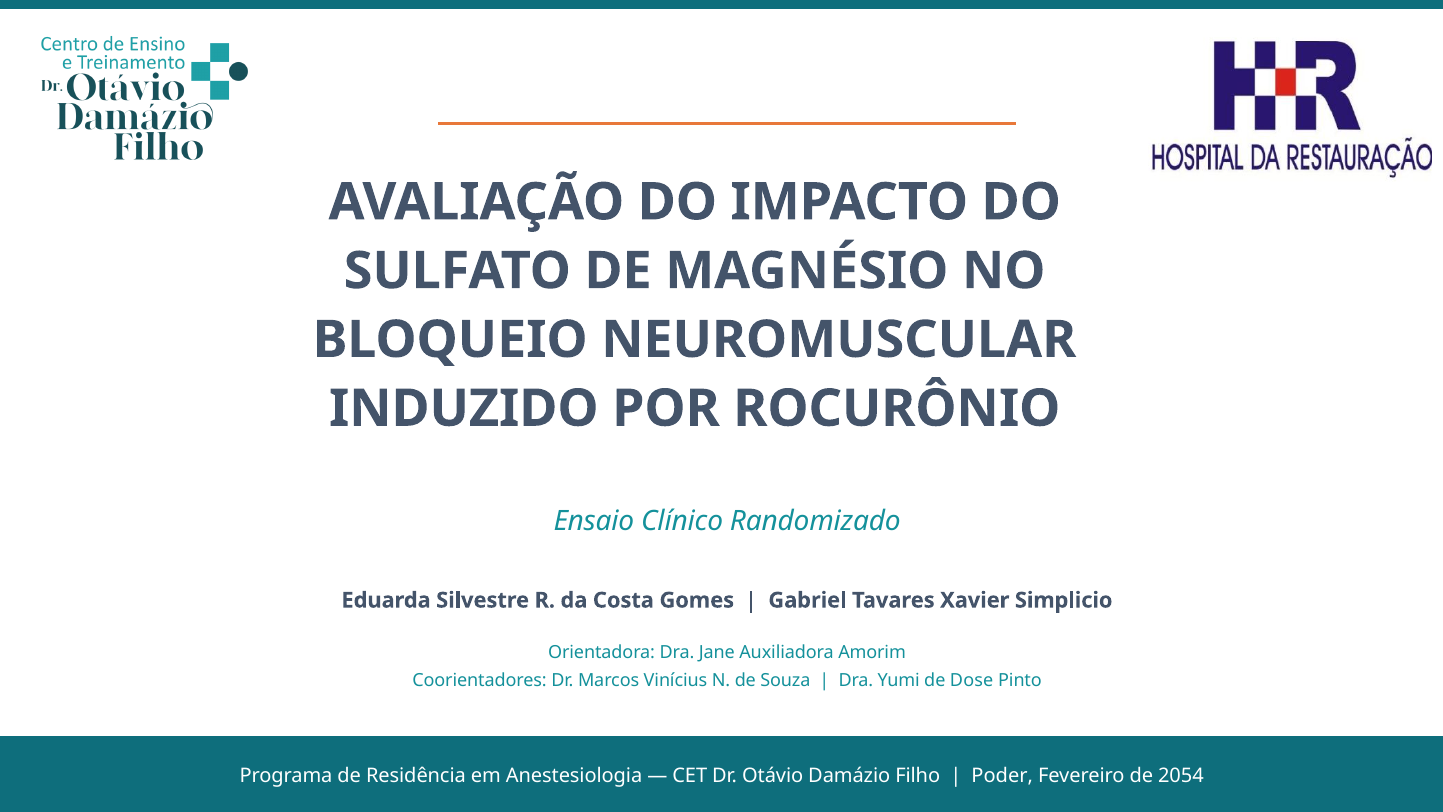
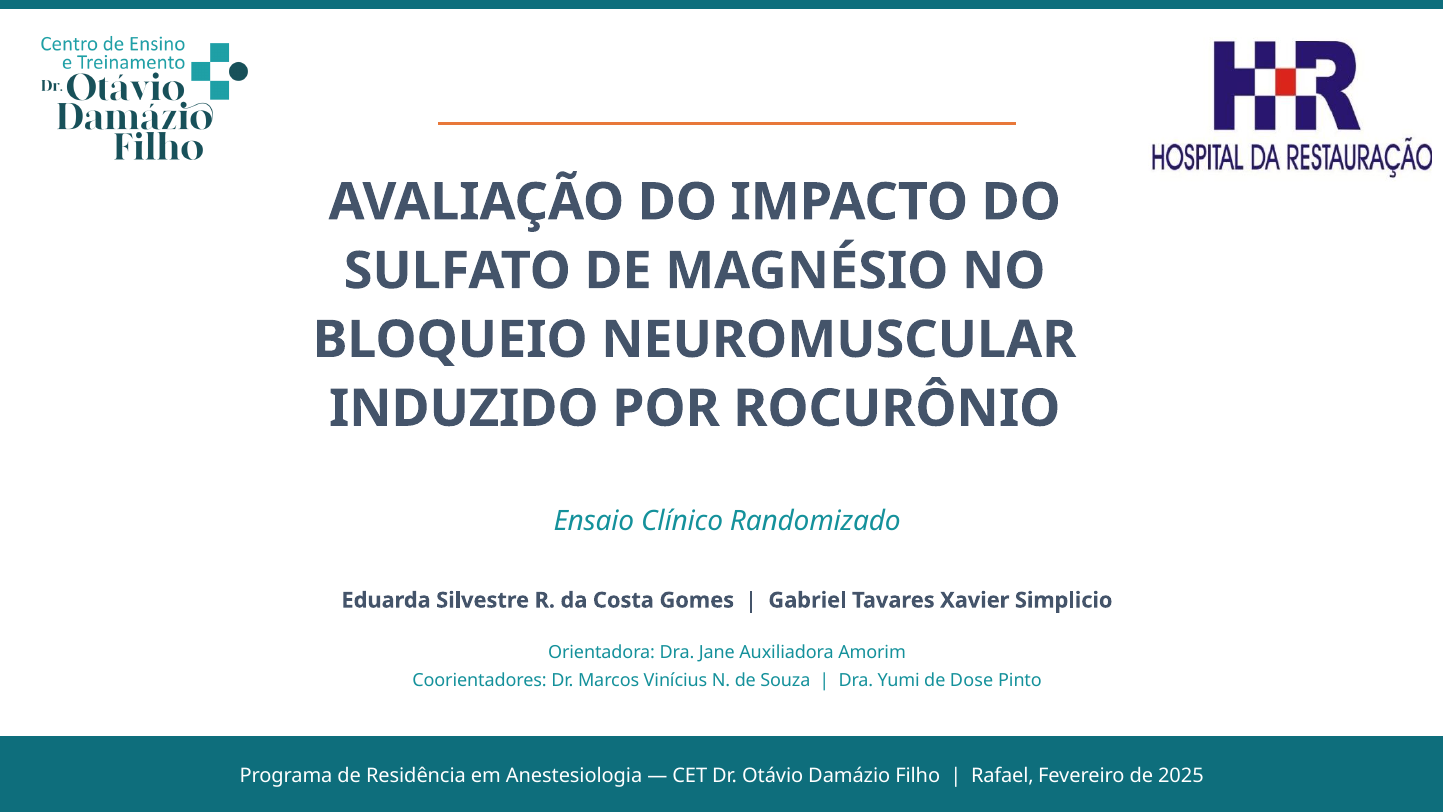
Poder: Poder -> Rafael (1002, 776)
2054: 2054 -> 2025 (1181, 776)
